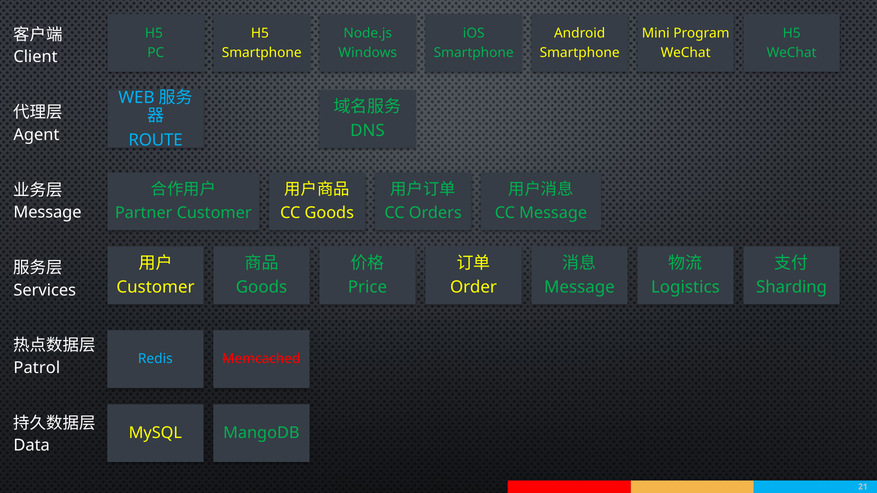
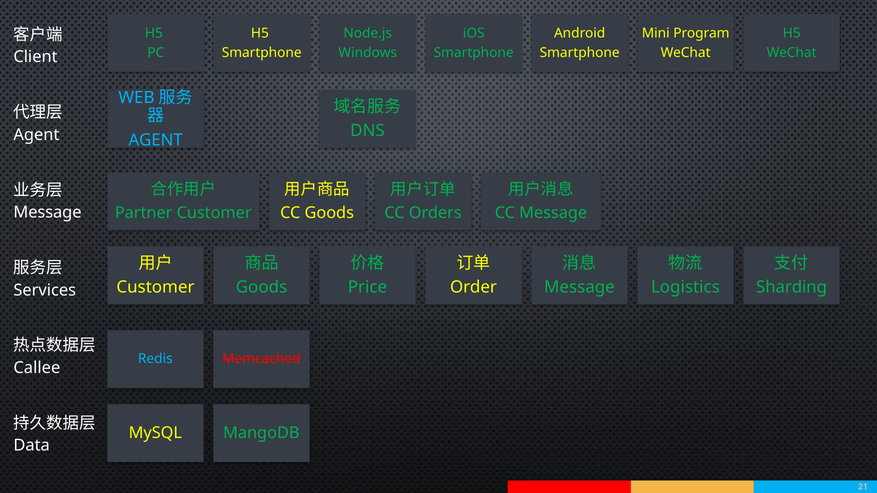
ROUTE: ROUTE -> AGENT (156, 140)
Patrol: Patrol -> Callee (37, 368)
